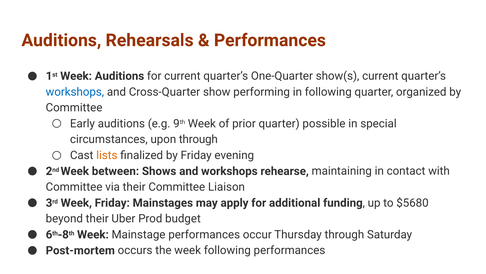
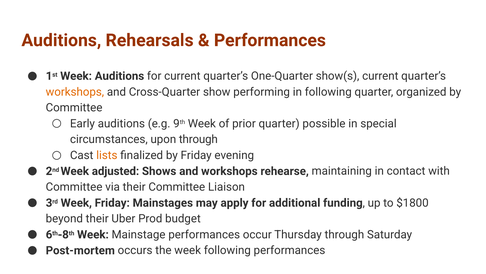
workshops colour: blue -> orange (75, 92)
between: between -> adjusted (115, 171)
$5680: $5680 -> $1800 (412, 202)
